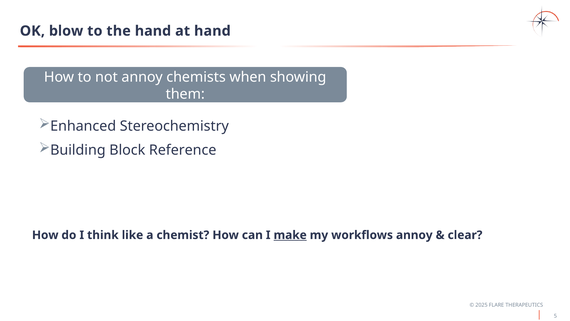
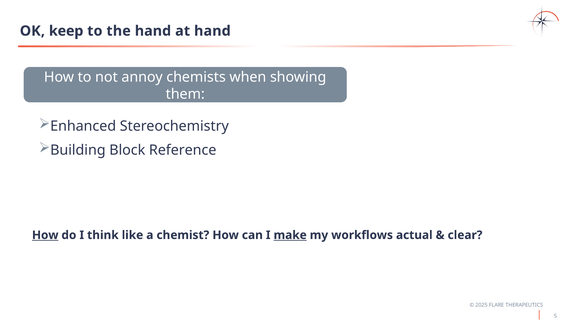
blow: blow -> keep (66, 31)
How underline: none -> present (45, 235)
workflows annoy: annoy -> actual (414, 235)
